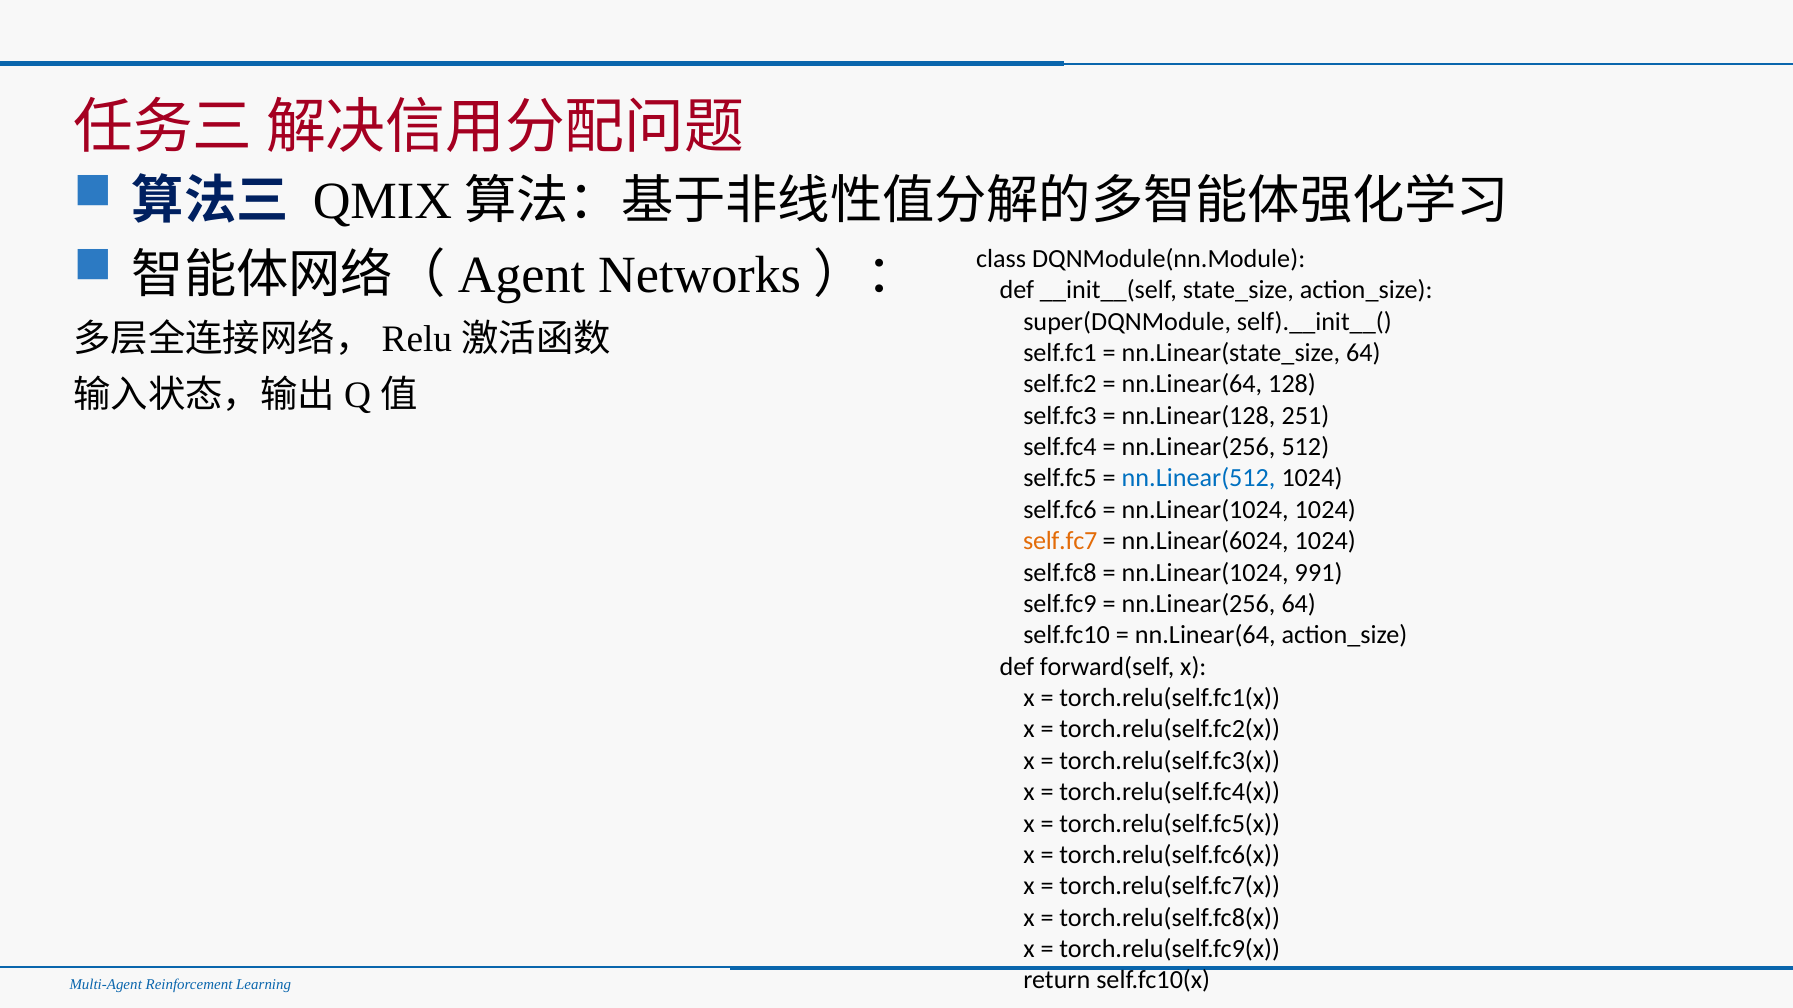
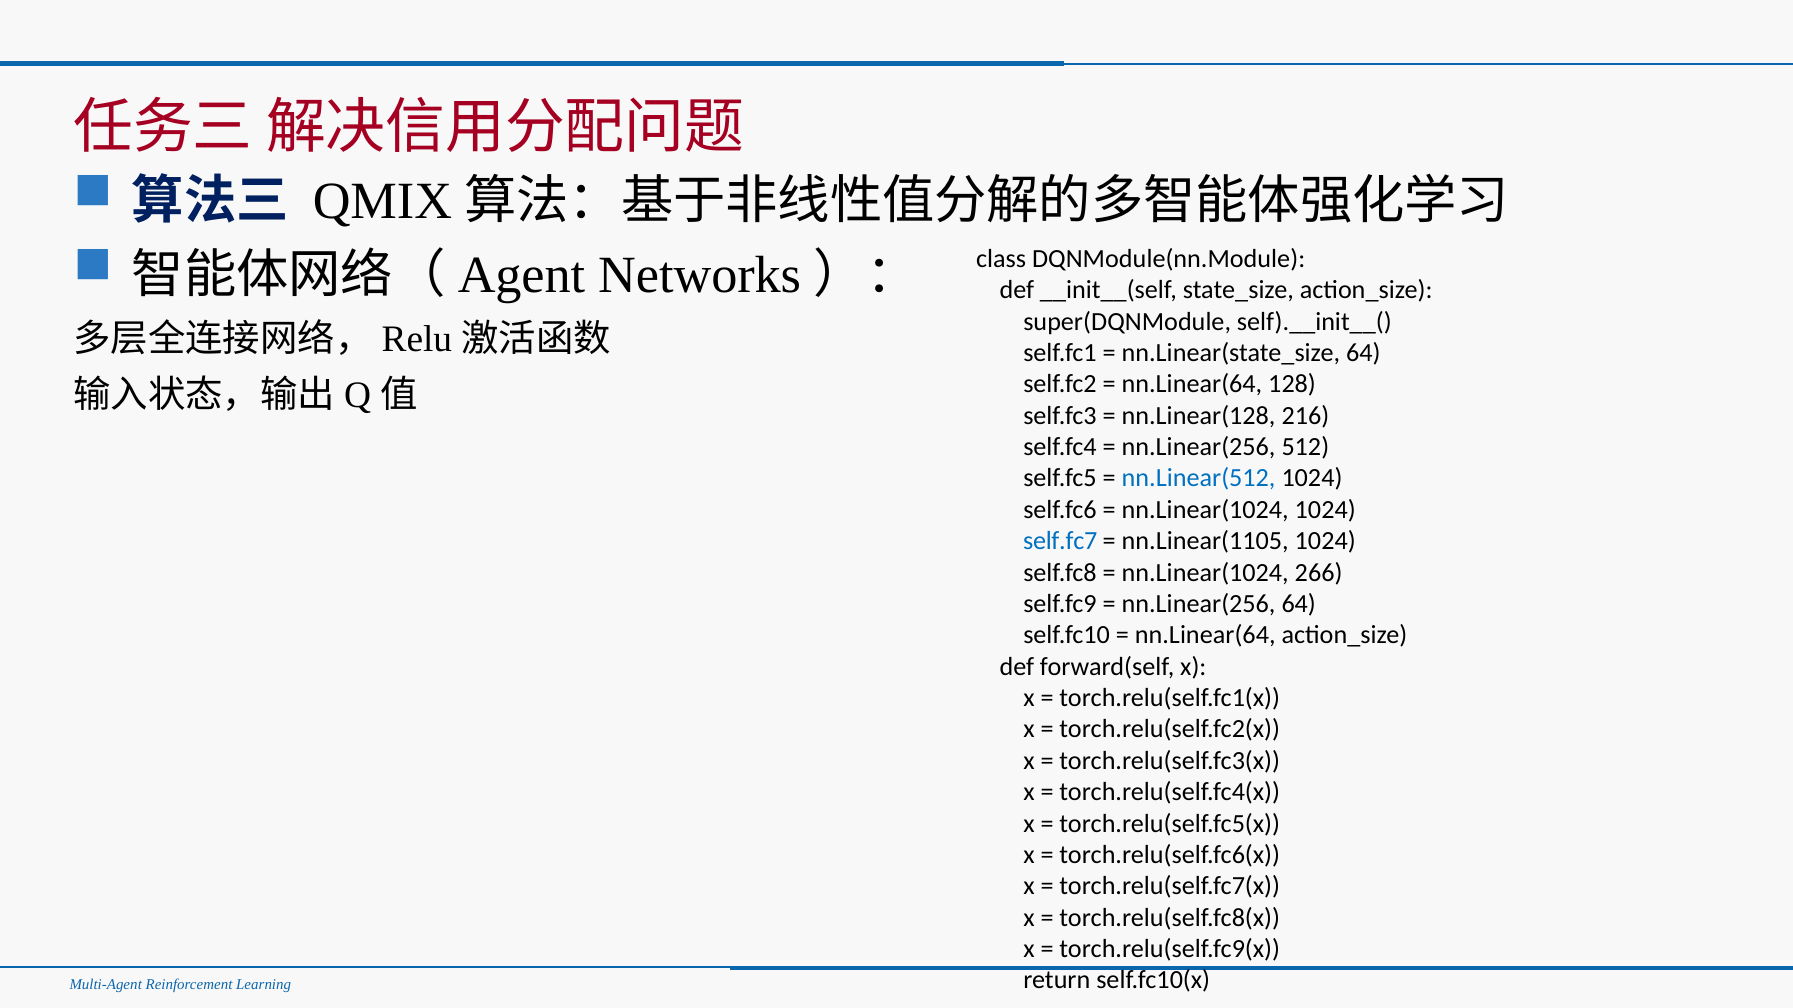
251: 251 -> 216 (1305, 416)
self.fc7 colour: orange -> blue (1060, 541)
nn.Linear(6024: nn.Linear(6024 -> nn.Linear(1105 (1205, 541)
991: 991 -> 266 (1319, 573)
